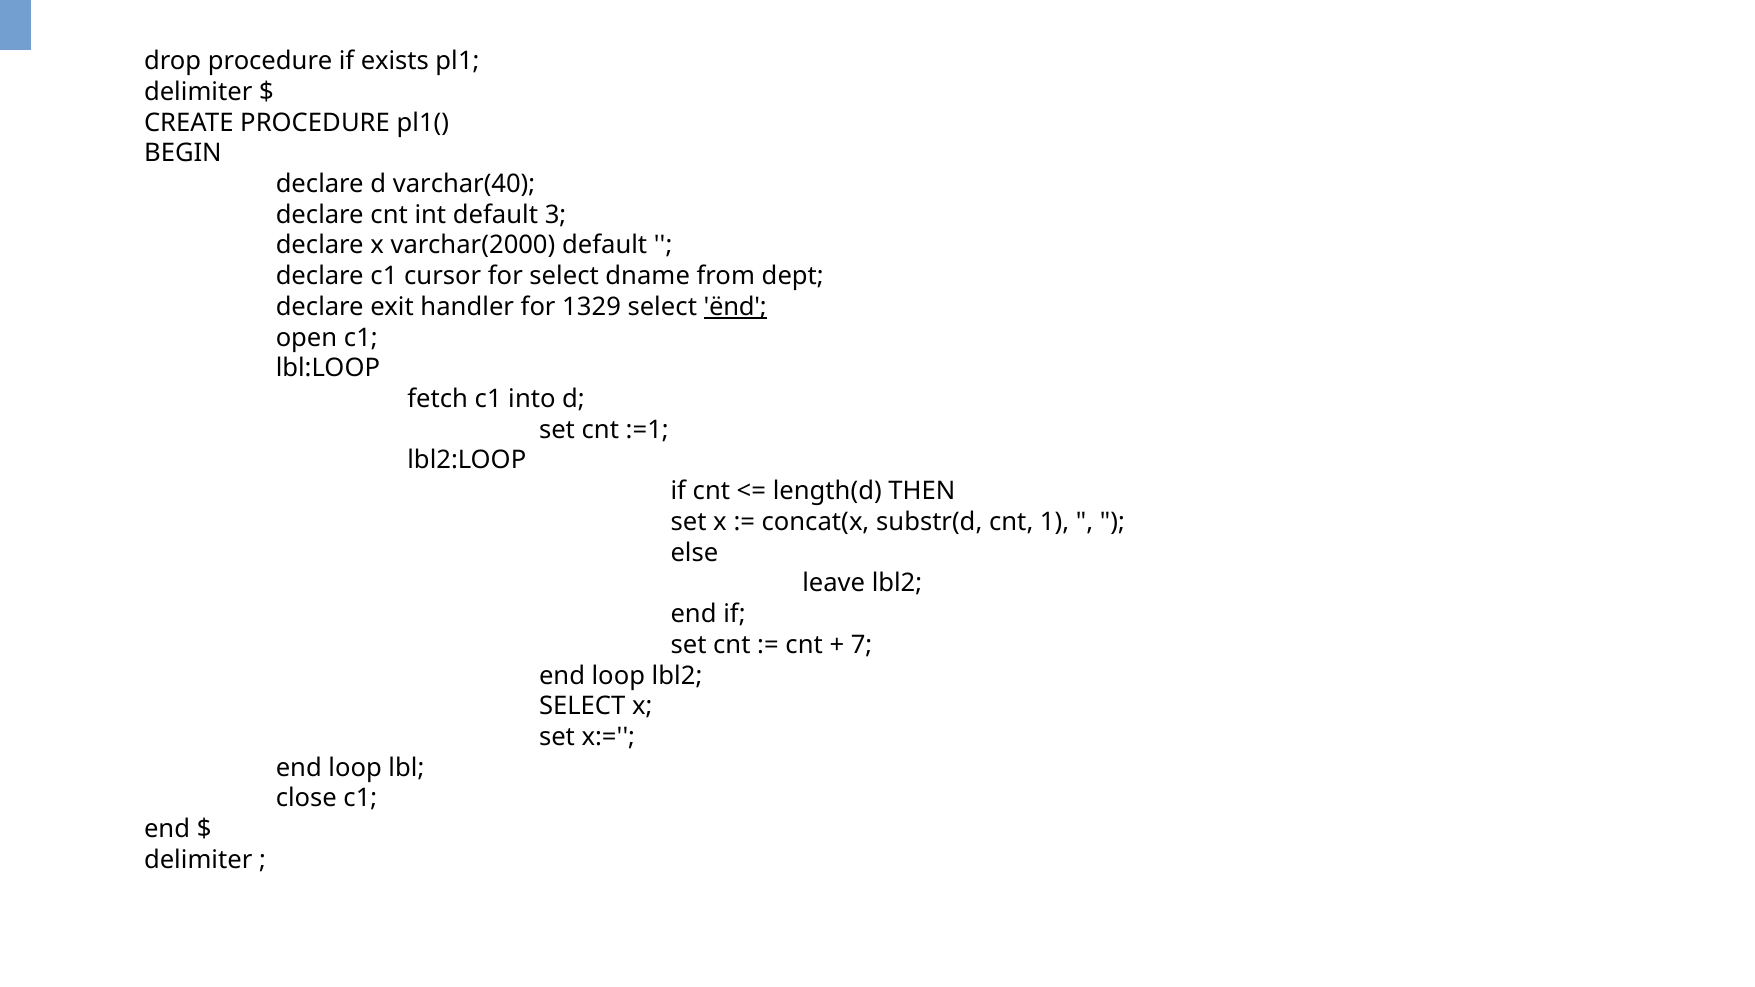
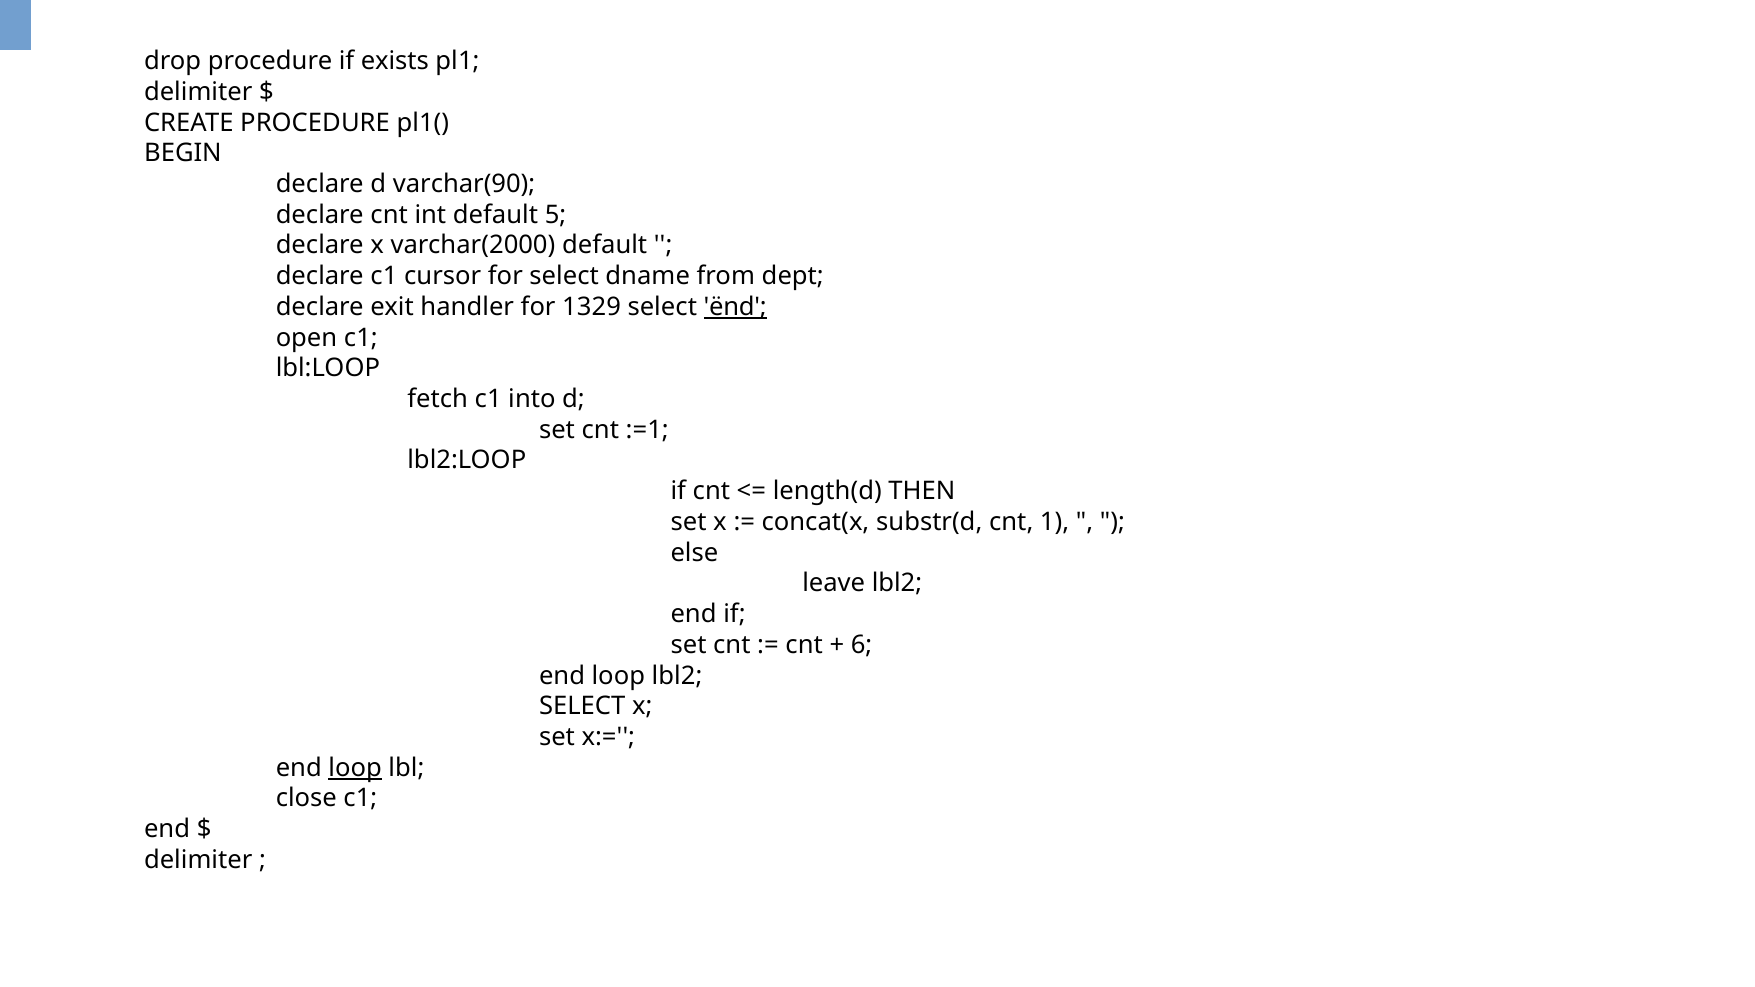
varchar(40: varchar(40 -> varchar(90 (464, 184)
3: 3 -> 5 (556, 215)
7: 7 -> 6 (862, 645)
loop underline: none -> present (355, 768)
